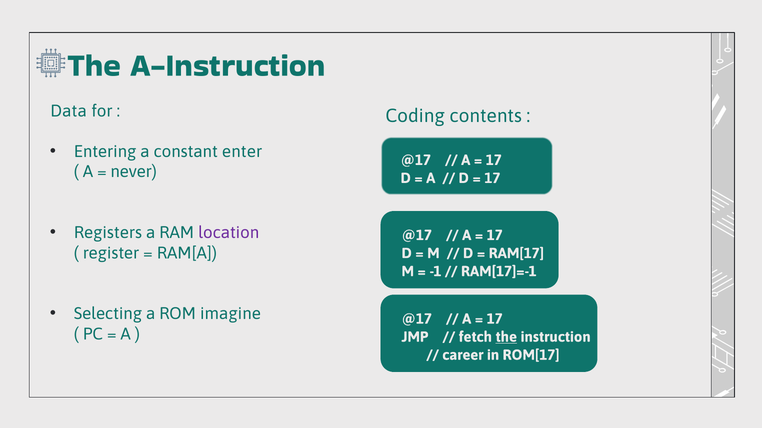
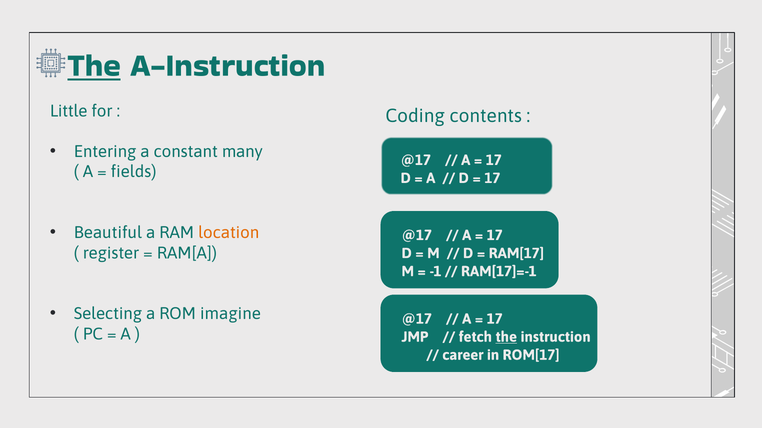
The underline: none -> present (94, 66)
Data: Data -> Little (69, 111)
enter: enter -> many (242, 152)
never: never -> fields (134, 172)
Registers: Registers -> Beautiful (108, 233)
location colour: purple -> orange (229, 233)
